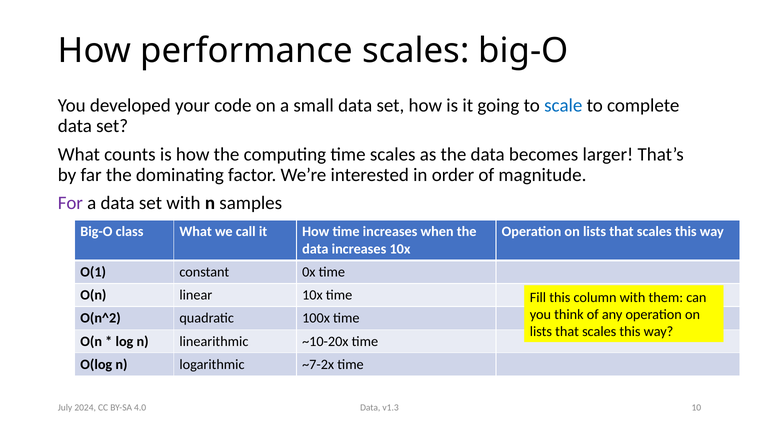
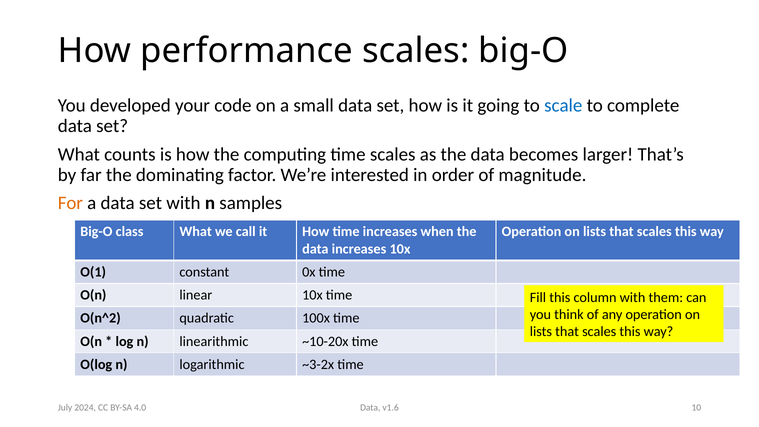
For colour: purple -> orange (70, 203)
~7-2x: ~7-2x -> ~3-2x (318, 364)
v1.3: v1.3 -> v1.6 (391, 408)
